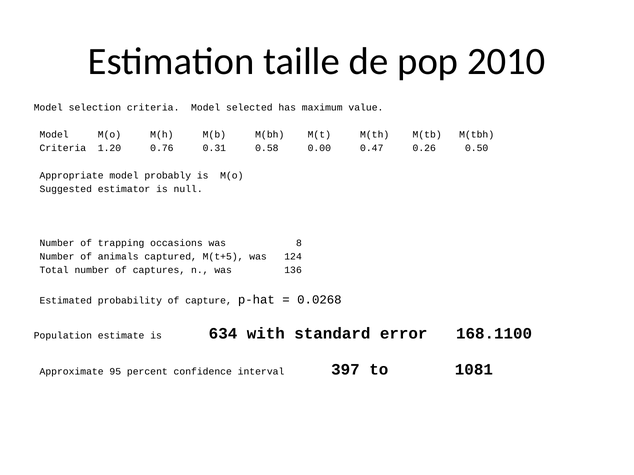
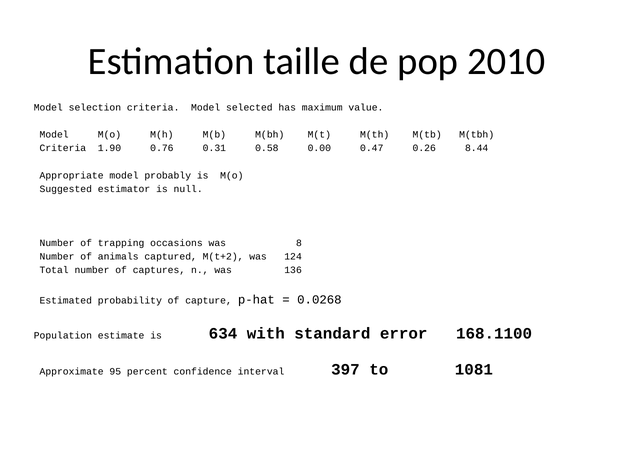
1.20: 1.20 -> 1.90 (109, 148)
0.50: 0.50 -> 8.44 (477, 148)
M(t+5: M(t+5 -> M(t+2 (223, 257)
